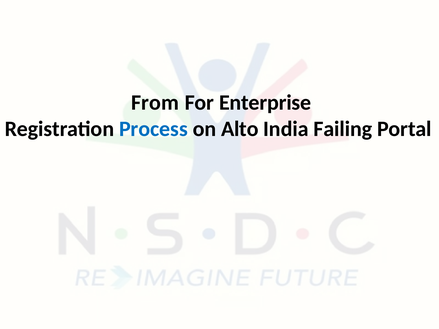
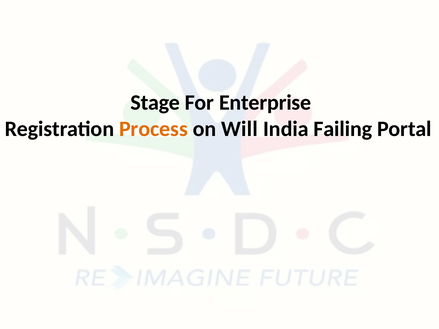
From: From -> Stage (155, 103)
Process colour: blue -> orange (153, 129)
Alto: Alto -> Will (240, 129)
